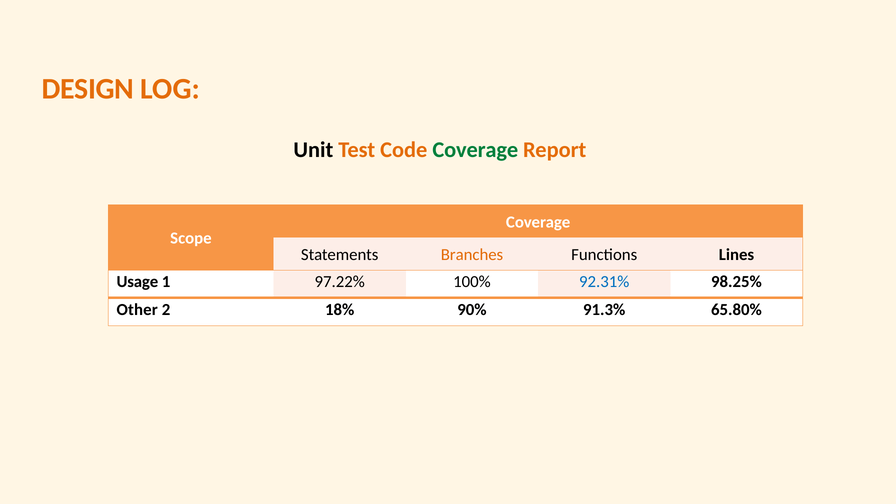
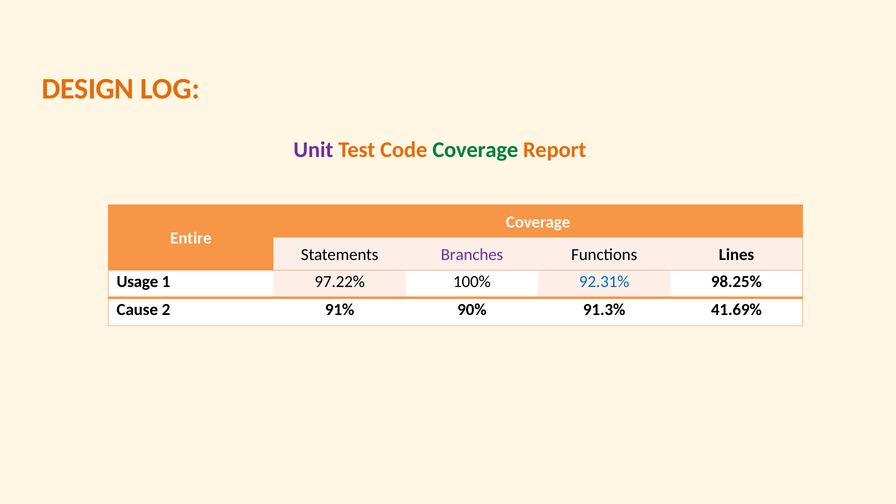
Unit colour: black -> purple (313, 150)
Scope: Scope -> Entire (191, 238)
Branches colour: orange -> purple (472, 255)
Other: Other -> Cause (137, 310)
18%: 18% -> 91% (340, 310)
65.80%: 65.80% -> 41.69% (736, 310)
